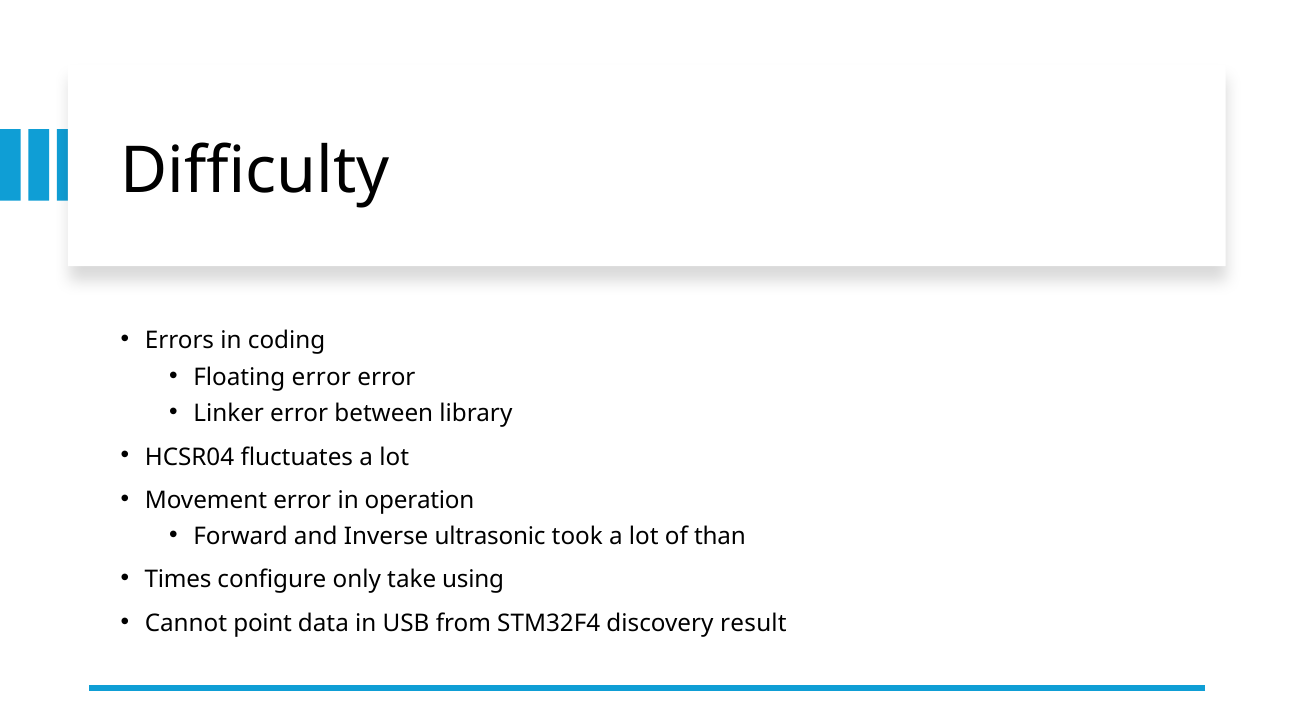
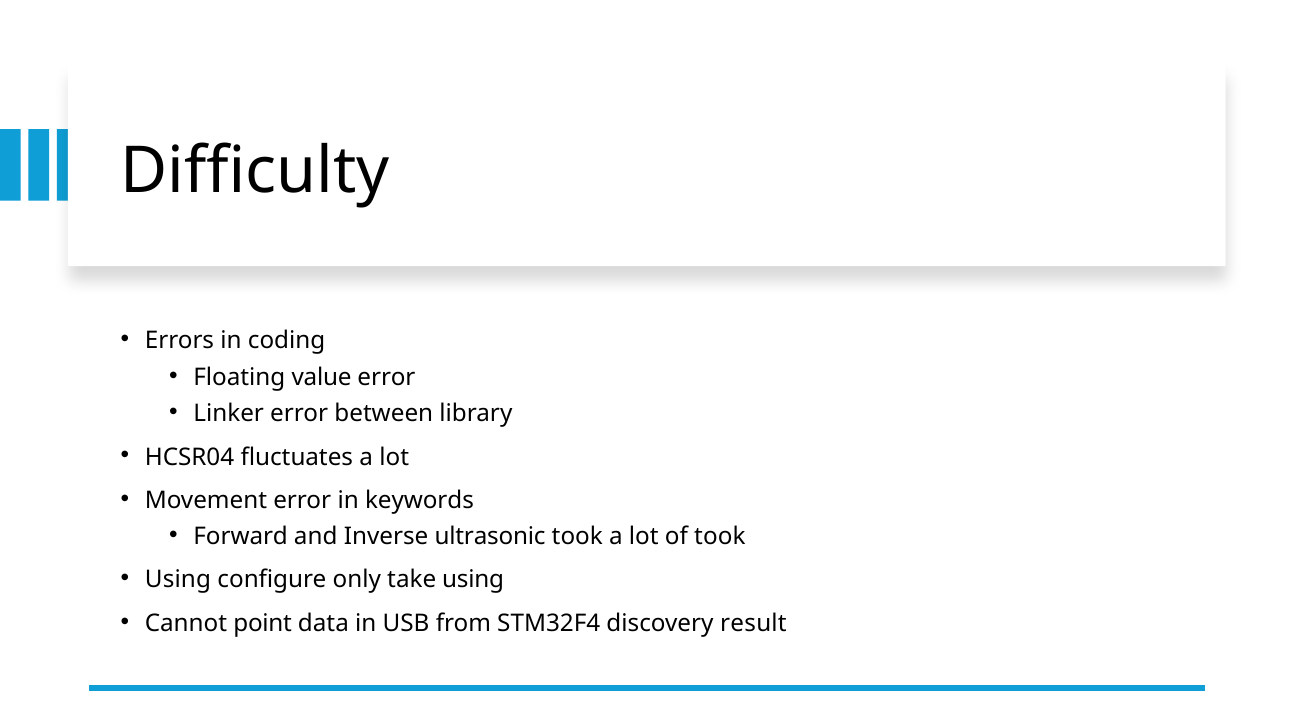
Floating error: error -> value (322, 377)
operation: operation -> keywords (419, 500)
of than: than -> took (720, 537)
Times: Times -> Using (178, 580)
